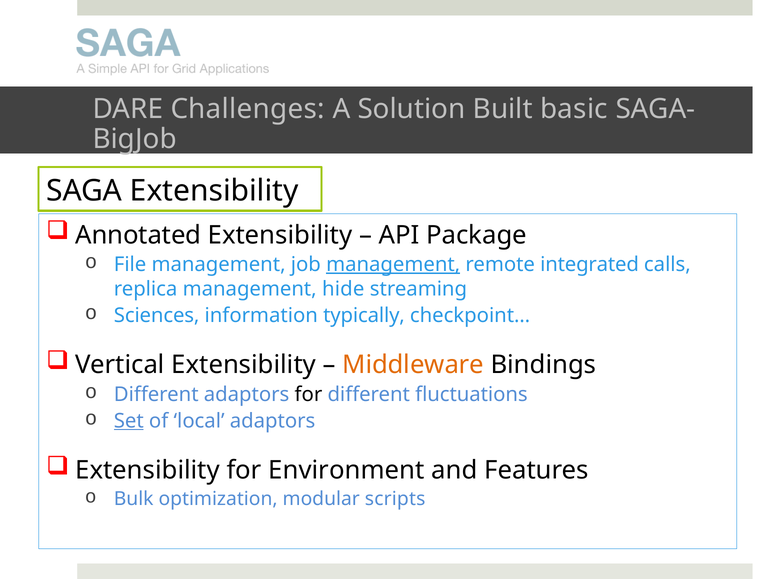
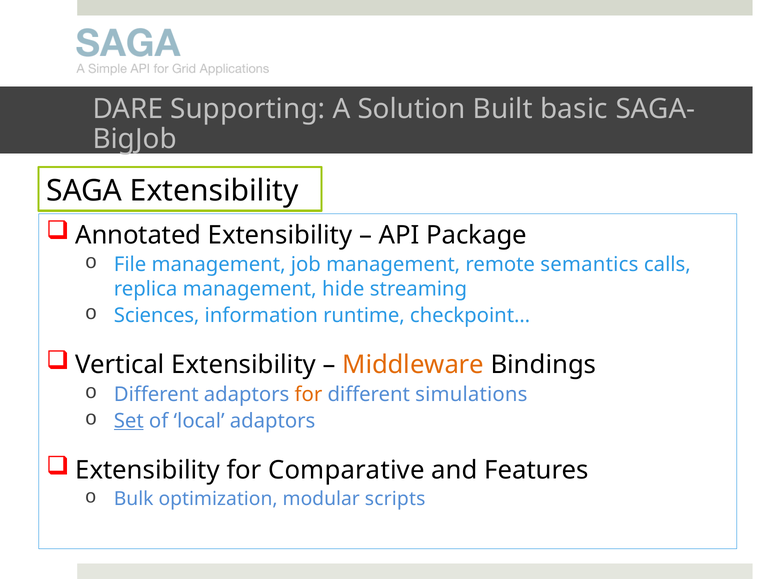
Challenges: Challenges -> Supporting (248, 109)
management underline: present -> none (393, 264)
integrated: integrated -> semantics (589, 264)
typically: typically -> runtime (364, 315)
for colour: black -> orange (308, 394)
fluctuations: fluctuations -> simulations (471, 394)
Environment: Environment -> Comparative (346, 470)
